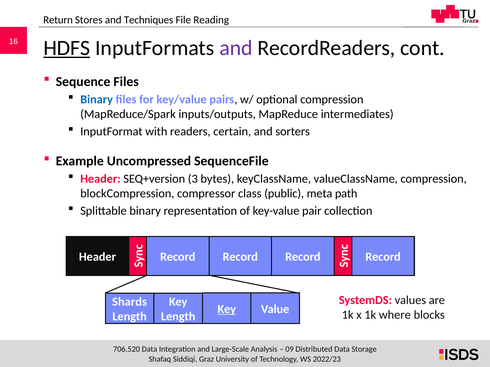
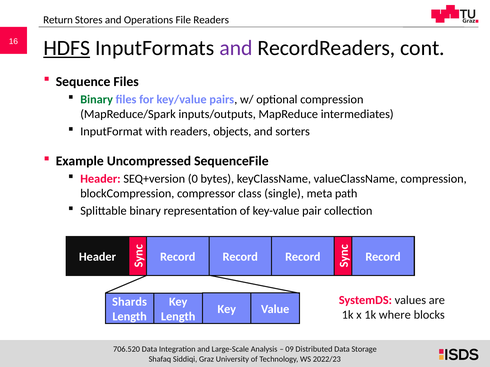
Techniques: Techniques -> Operations (149, 20)
File Reading: Reading -> Readers (211, 20)
Binary colour: blue -> green (97, 100)
certain: certain -> objects (232, 132)
3: 3 -> 0 (193, 179)
public: public -> single (284, 194)
Key underline: present -> none (227, 309)
